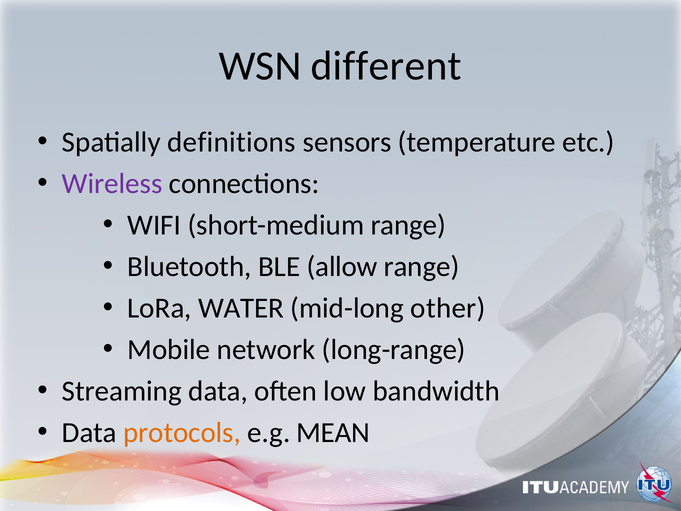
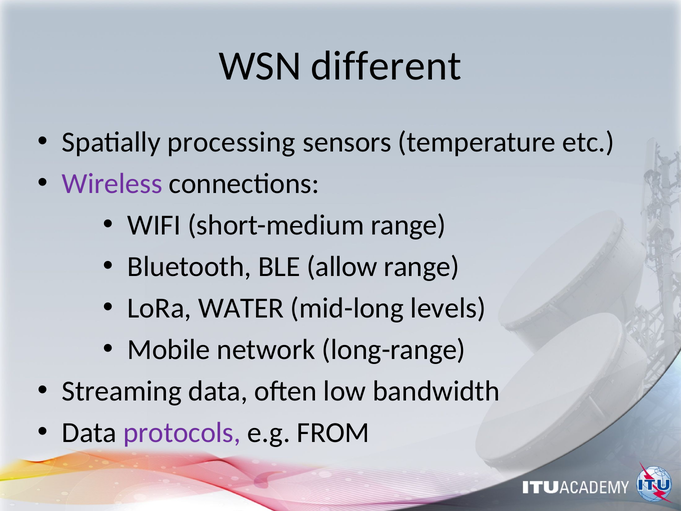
definitions: definitions -> processing (232, 142)
other: other -> levels (448, 308)
protocols colour: orange -> purple (182, 432)
MEAN: MEAN -> FROM (333, 432)
